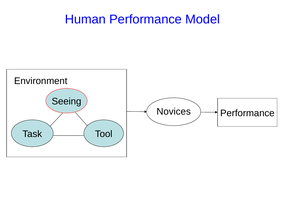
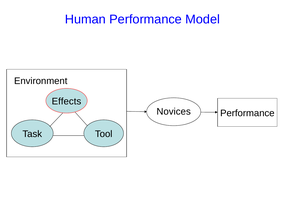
Seeing: Seeing -> Effects (66, 101)
